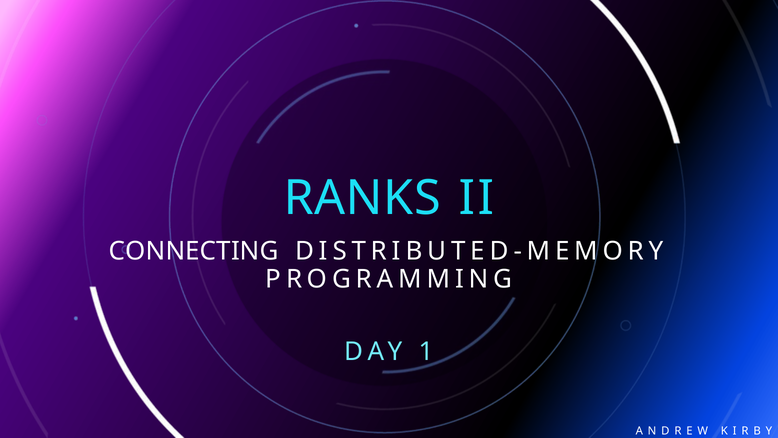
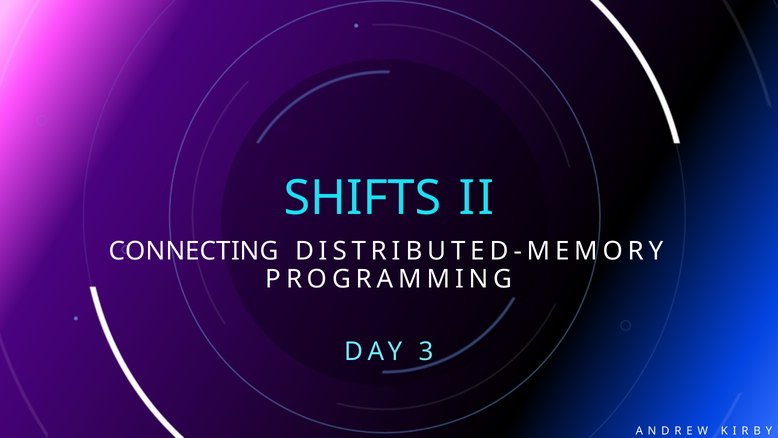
RANKS: RANKS -> SHIFTS (362, 198)
1: 1 -> 3 (426, 351)
